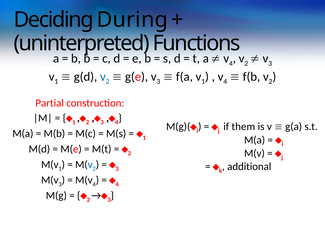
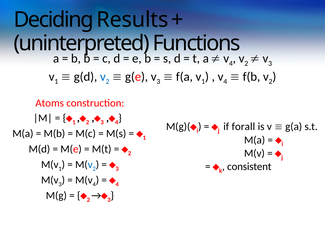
During: During -> Results (132, 20)
Partial: Partial -> Atoms (50, 103)
them: them -> forall (243, 126)
additional: additional -> consistent (249, 166)
